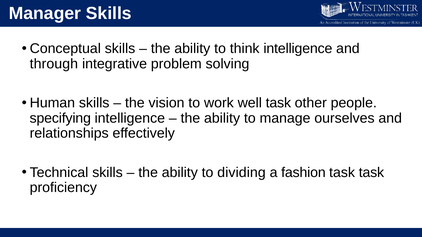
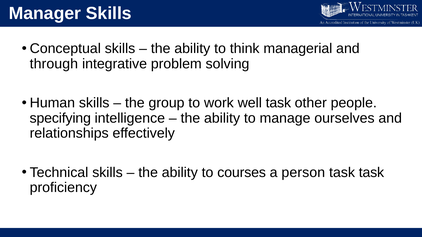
think intelligence: intelligence -> managerial (298, 49)
vision: vision -> group (167, 103)
dividing: dividing -> courses (242, 173)
fashion: fashion -> person (303, 173)
